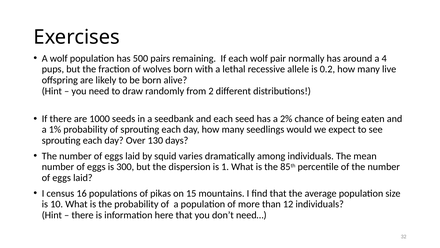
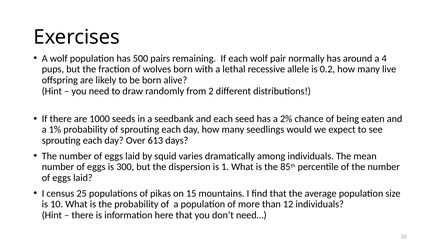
130: 130 -> 613 (155, 140)
16: 16 -> 25 (82, 193)
